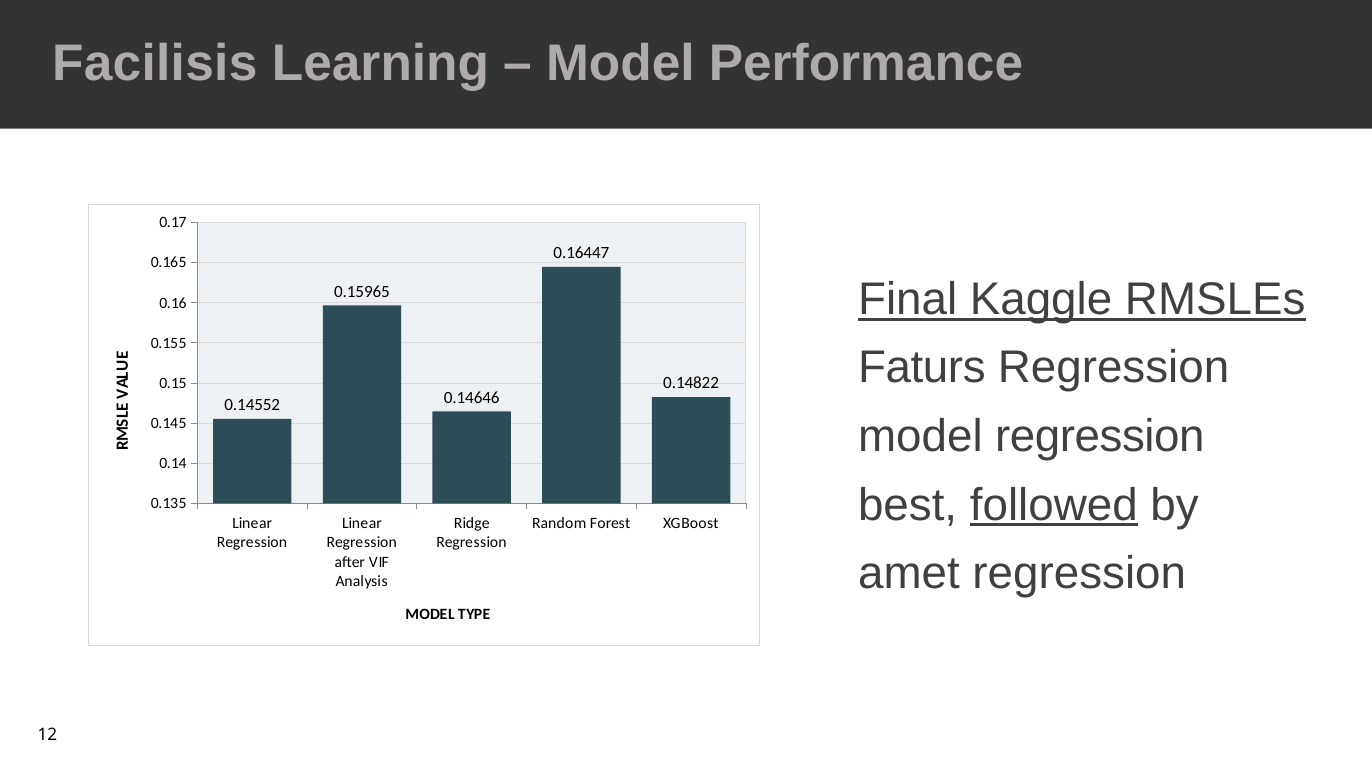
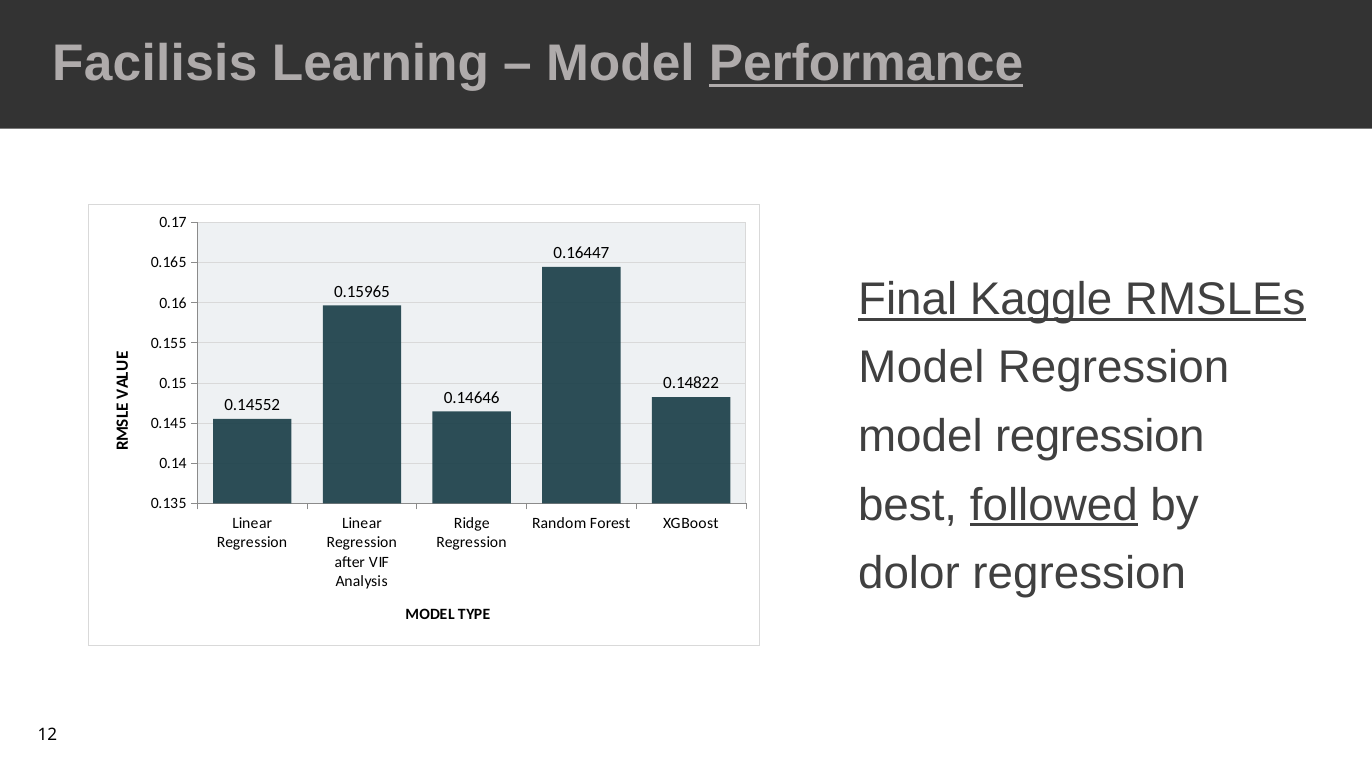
Performance underline: none -> present (866, 64)
Faturs: Faturs -> Model (921, 368)
amet: amet -> dolor (909, 573)
